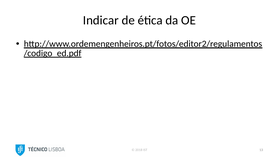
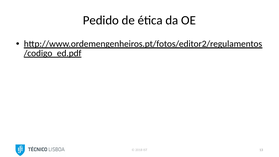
Indicar: Indicar -> Pedido (101, 20)
